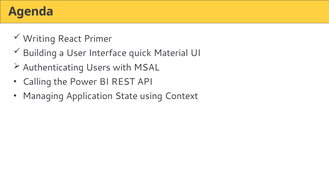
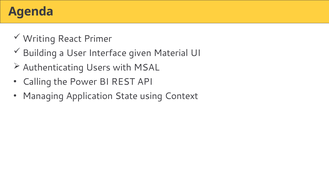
quick: quick -> given (140, 53)
